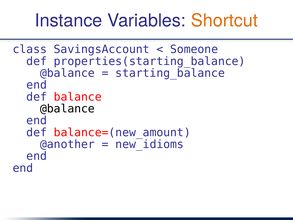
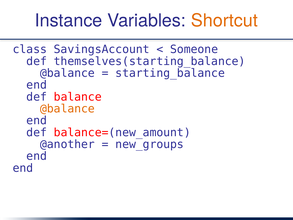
properties(starting_balance: properties(starting_balance -> themselves(starting_balance (150, 61)
@balance colour: black -> orange (67, 109)
new_idioms: new_idioms -> new_groups (150, 144)
